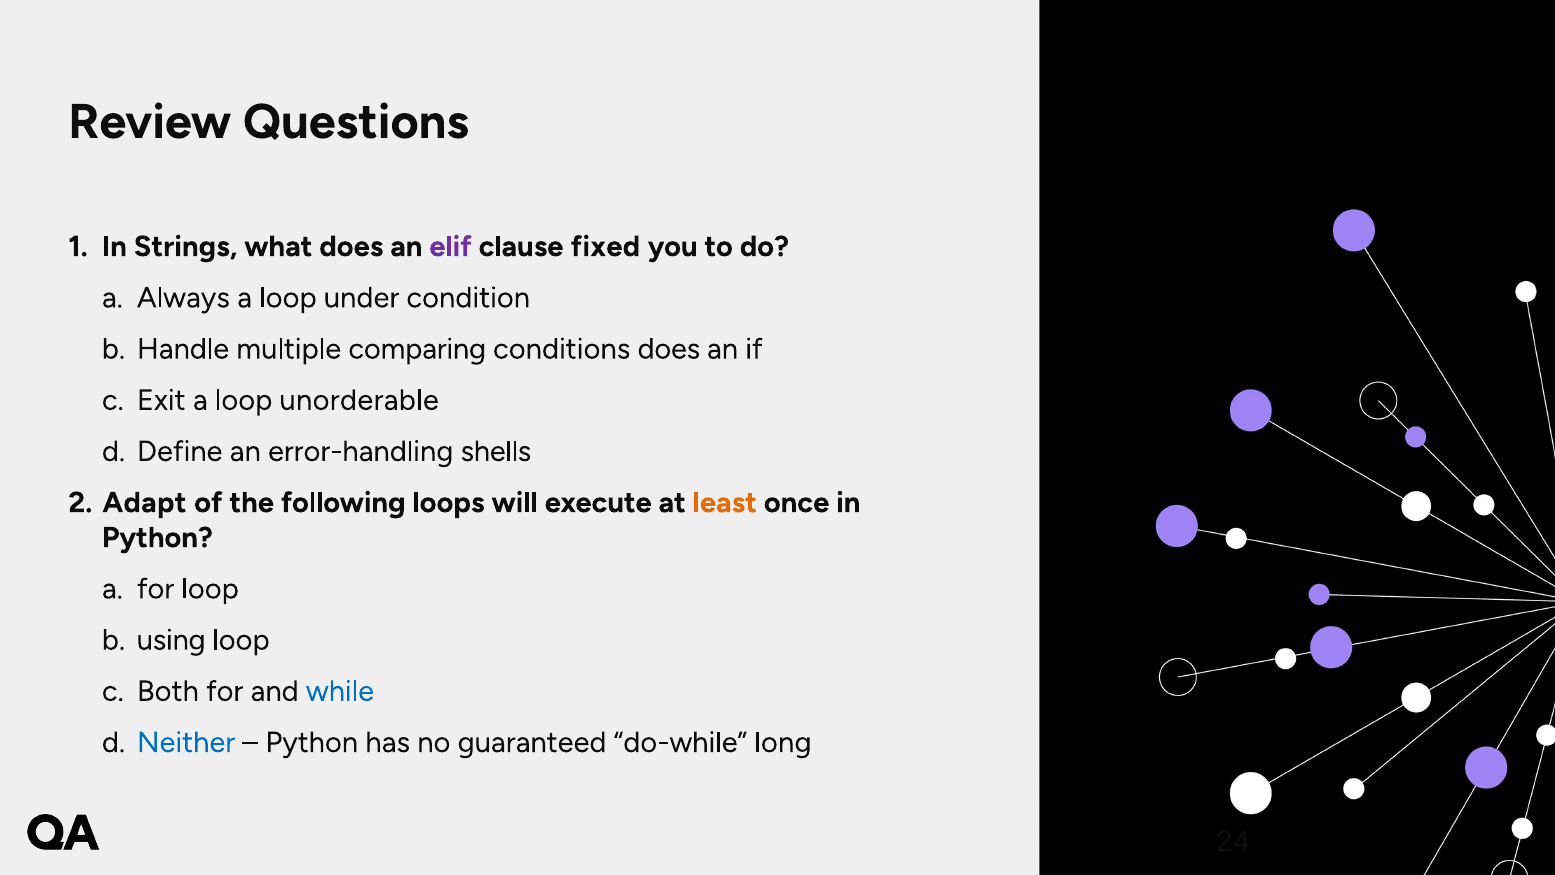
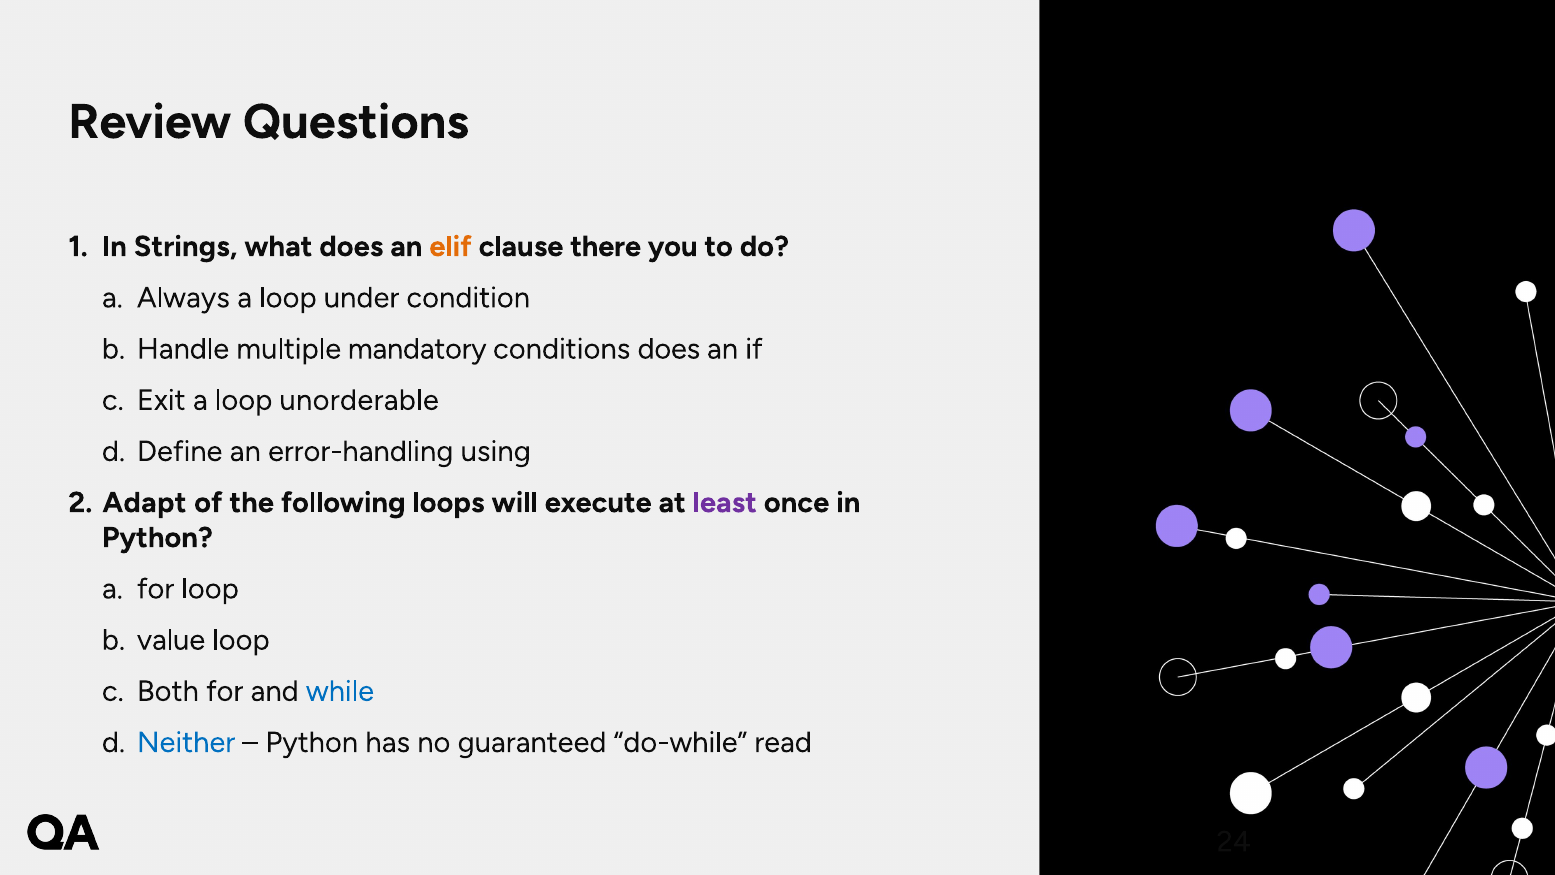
elif colour: purple -> orange (450, 246)
fixed: fixed -> there (606, 246)
comparing: comparing -> mandatory (417, 349)
shells: shells -> using (496, 451)
least colour: orange -> purple (725, 502)
using: using -> value (171, 640)
long: long -> read (783, 742)
